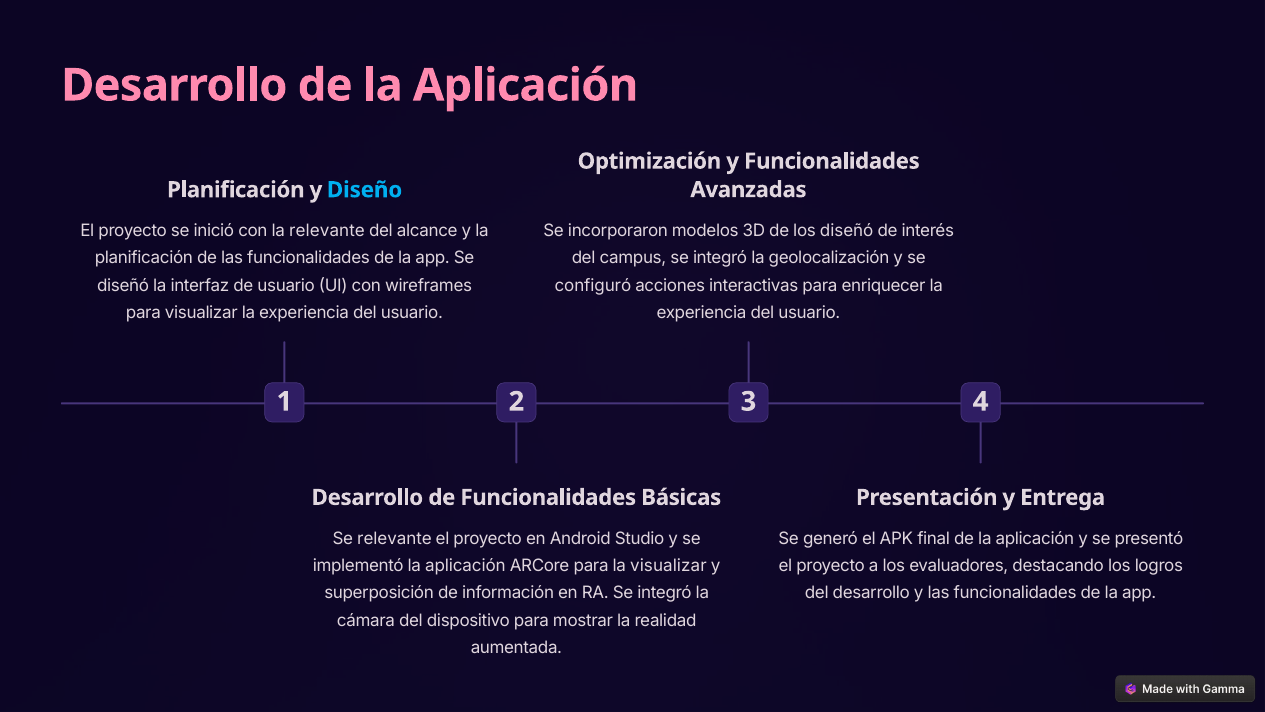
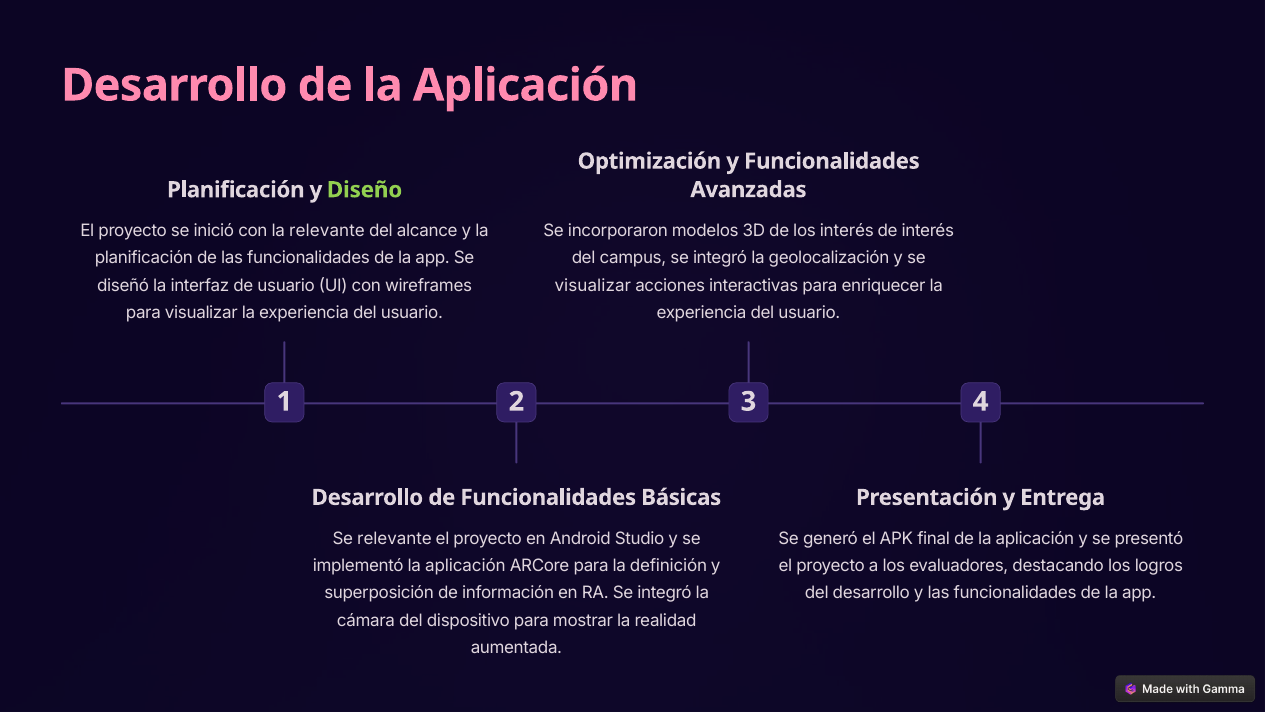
Diseño colour: light blue -> light green (365, 190)
los diseñó: diseñó -> interés (847, 231)
configuró: configuró -> visualizar (593, 286)
la visualizar: visualizar -> definición (669, 566)
